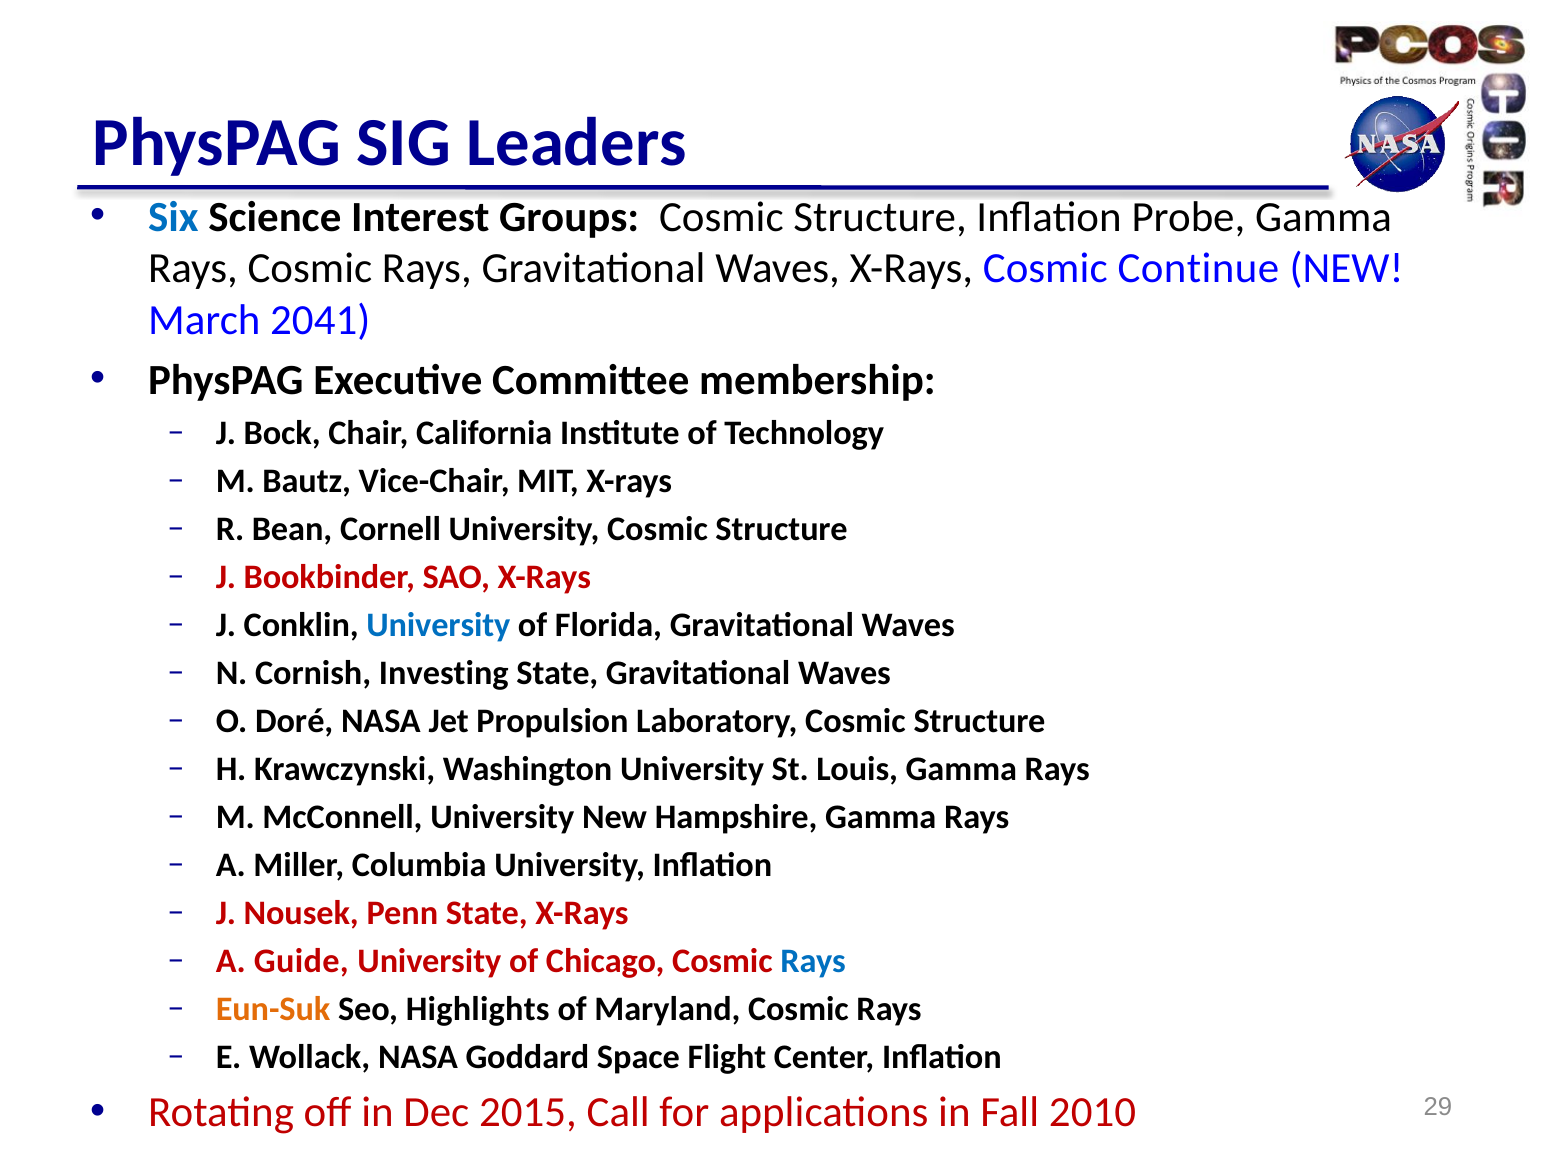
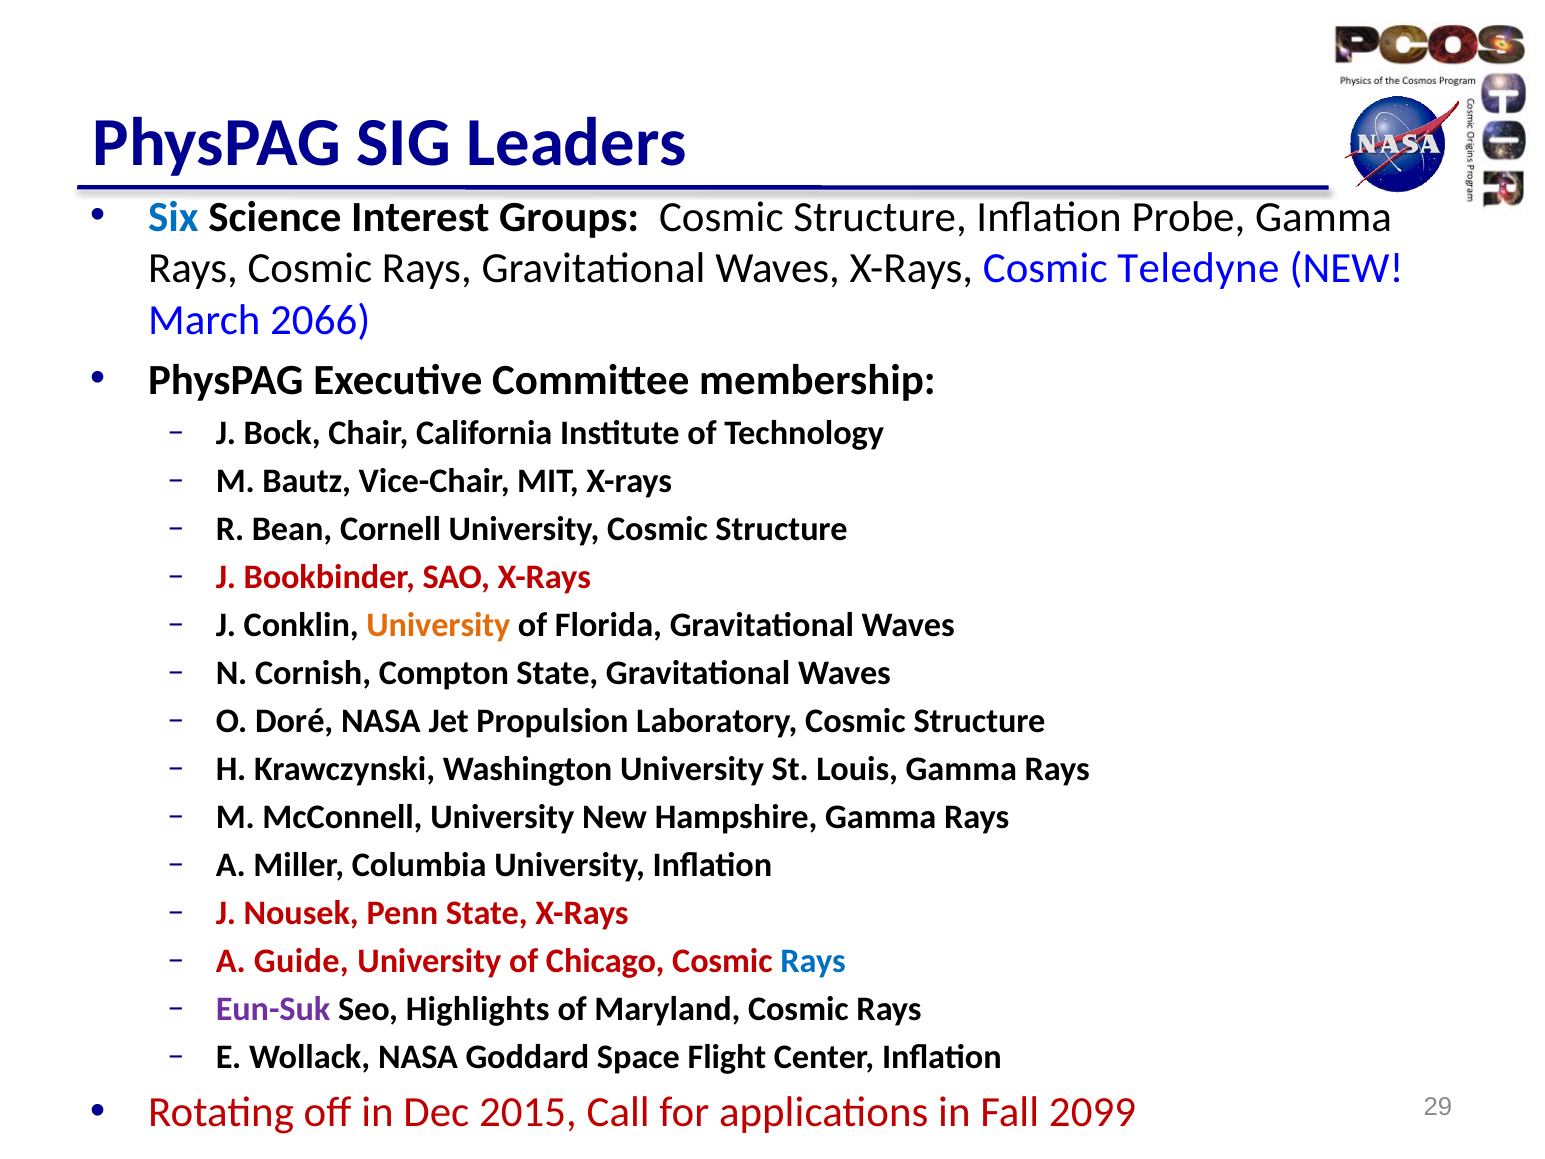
Continue: Continue -> Teledyne (1198, 268)
2041: 2041 -> 2066 (320, 320)
University colour: blue -> orange (438, 625)
Investing: Investing -> Compton (444, 673)
Eun-Suk colour: orange -> purple (273, 1009)
2010: 2010 -> 2099 (1093, 1112)
